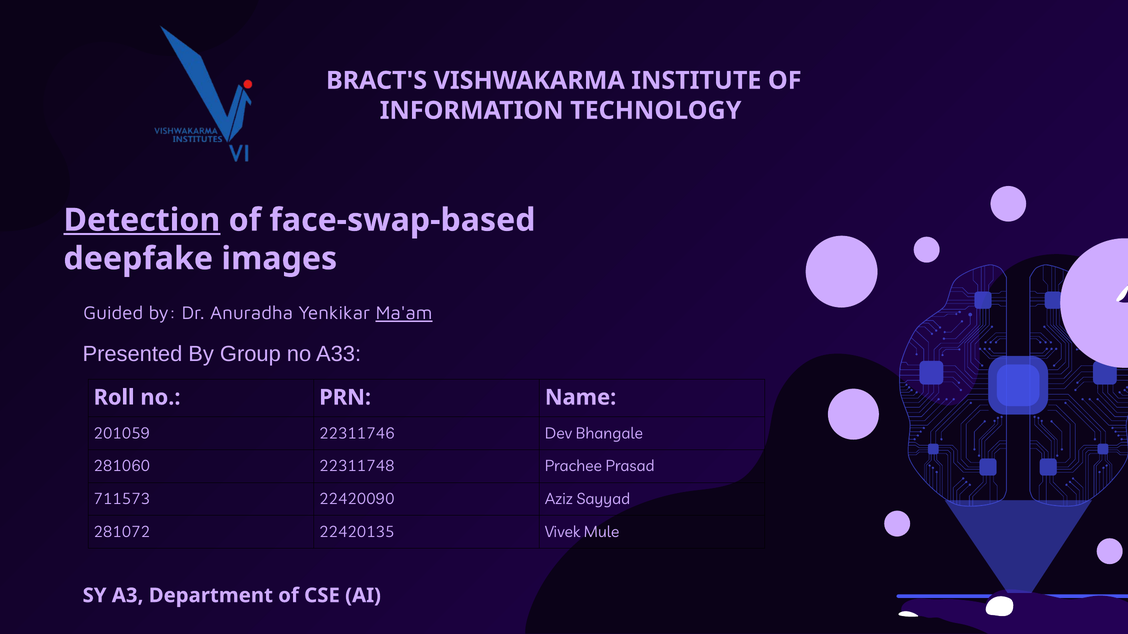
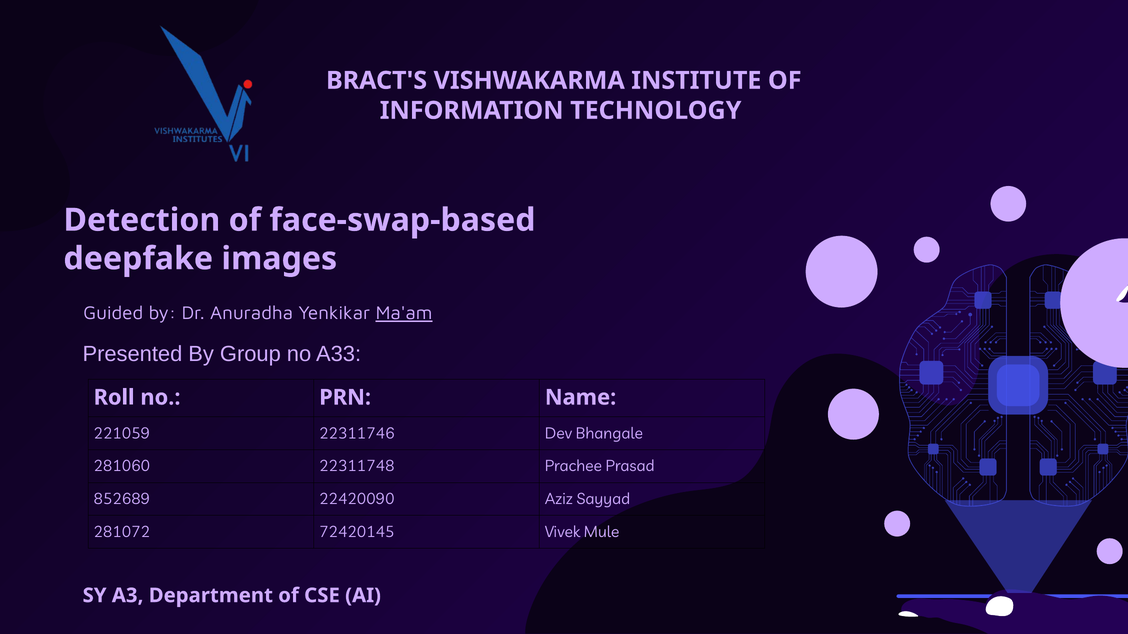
Detection underline: present -> none (142, 220)
201059: 201059 -> 221059 (122, 434)
711573: 711573 -> 852689 (122, 499)
22420135: 22420135 -> 72420145 (357, 532)
